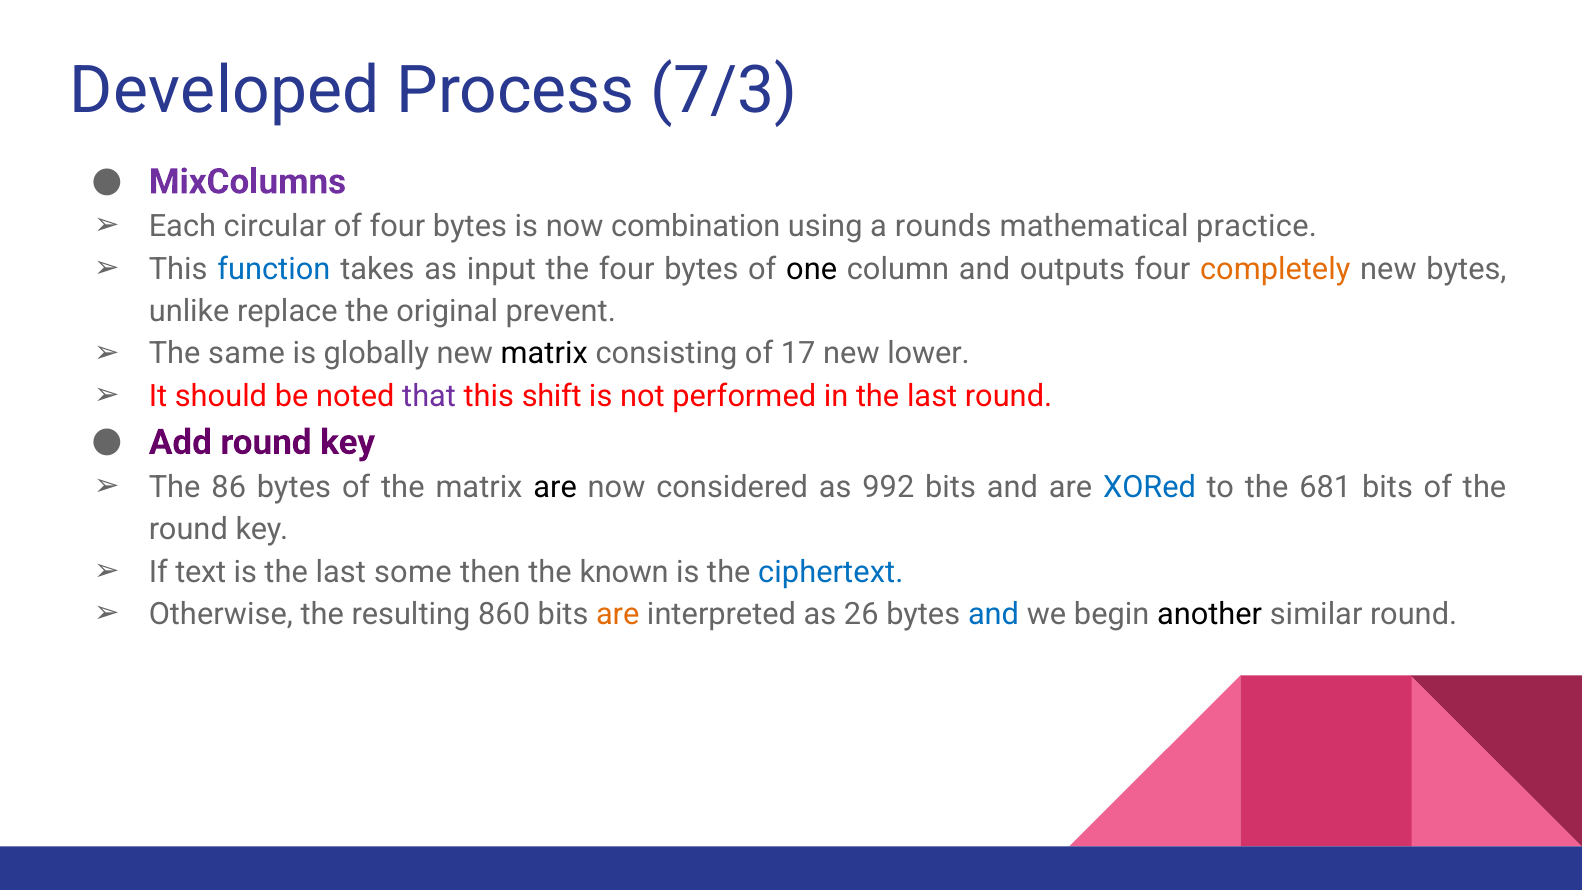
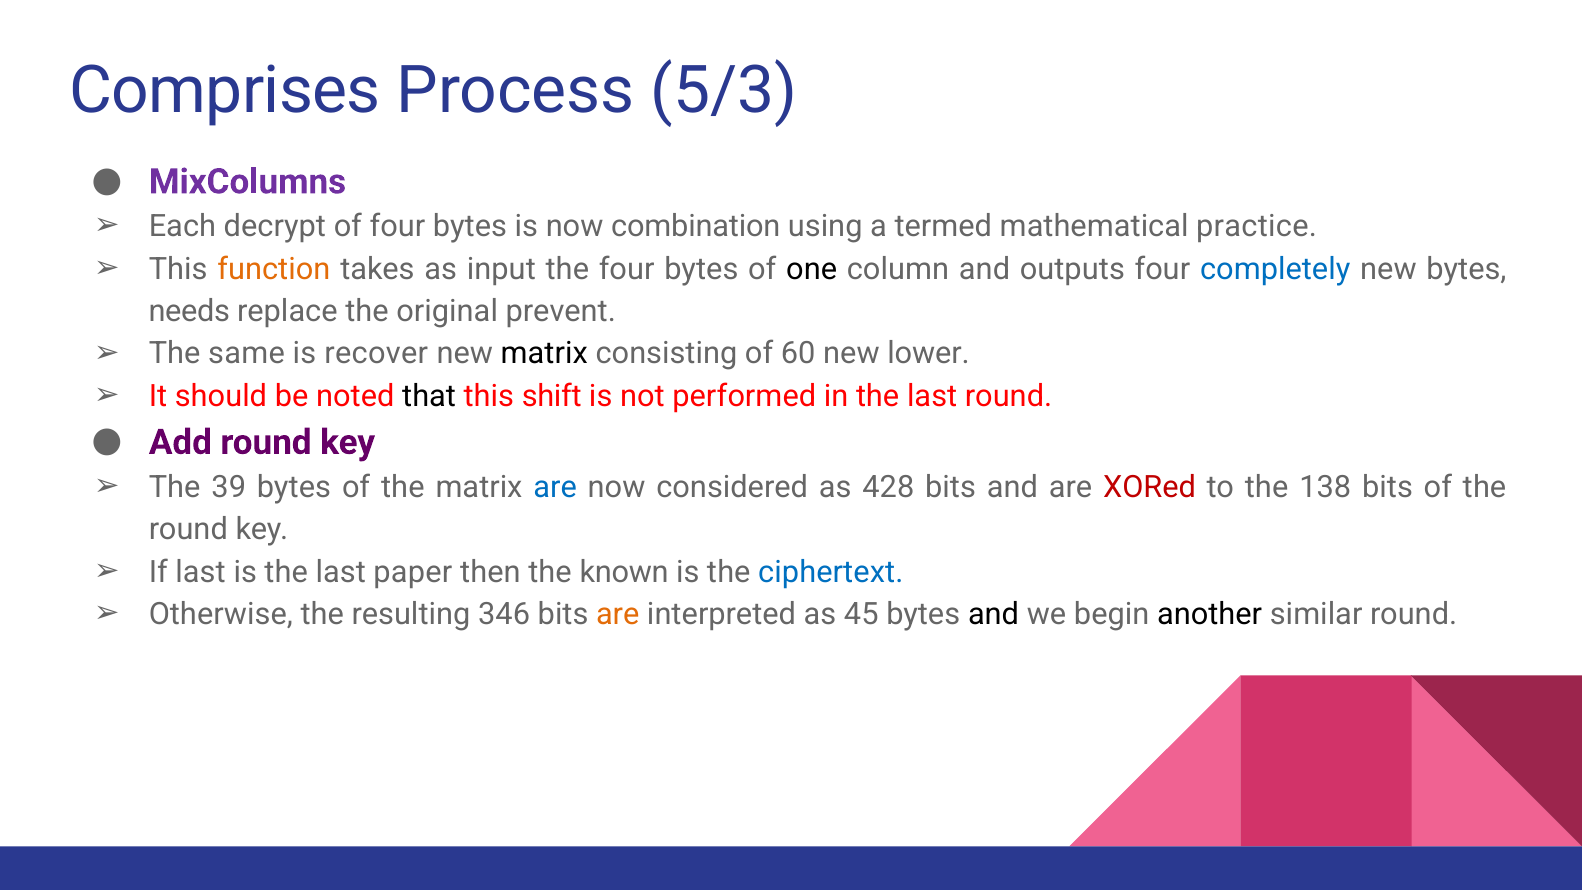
Developed: Developed -> Comprises (225, 91)
7/3: 7/3 -> 5/3 (724, 91)
circular: circular -> decrypt (275, 226)
rounds: rounds -> termed (943, 226)
function colour: blue -> orange (274, 269)
completely colour: orange -> blue (1275, 269)
unlike: unlike -> needs (189, 311)
globally: globally -> recover (376, 354)
17: 17 -> 60 (798, 354)
that colour: purple -> black (429, 396)
86: 86 -> 39 (229, 487)
are colour: black -> blue (555, 487)
992: 992 -> 428 (888, 487)
XORed colour: blue -> red (1149, 487)
681: 681 -> 138 (1325, 487)
If text: text -> last (201, 572)
some: some -> paper (413, 572)
860: 860 -> 346 (504, 614)
26: 26 -> 45 (861, 614)
and colour: blue -> black (994, 614)
